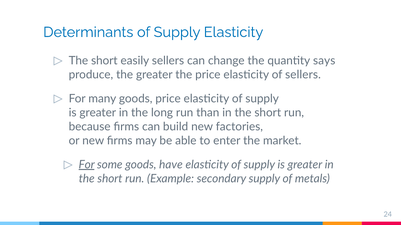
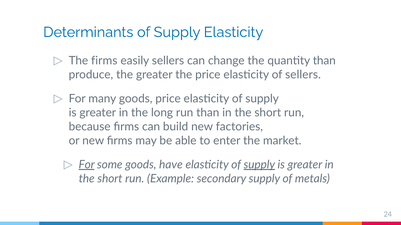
short: short -> firms (104, 61)
quantity says: says -> than (324, 61)
supply underline: none -> present (259, 165)
